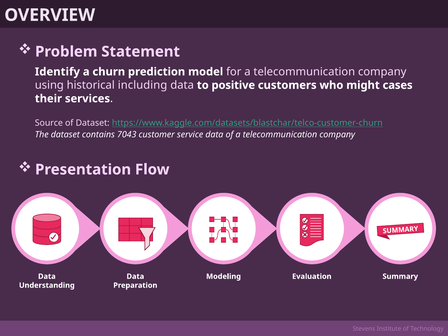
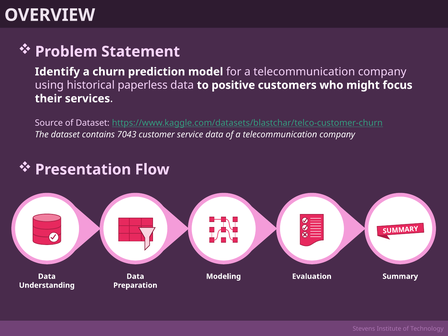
including: including -> paperless (143, 85)
cases: cases -> focus (398, 85)
